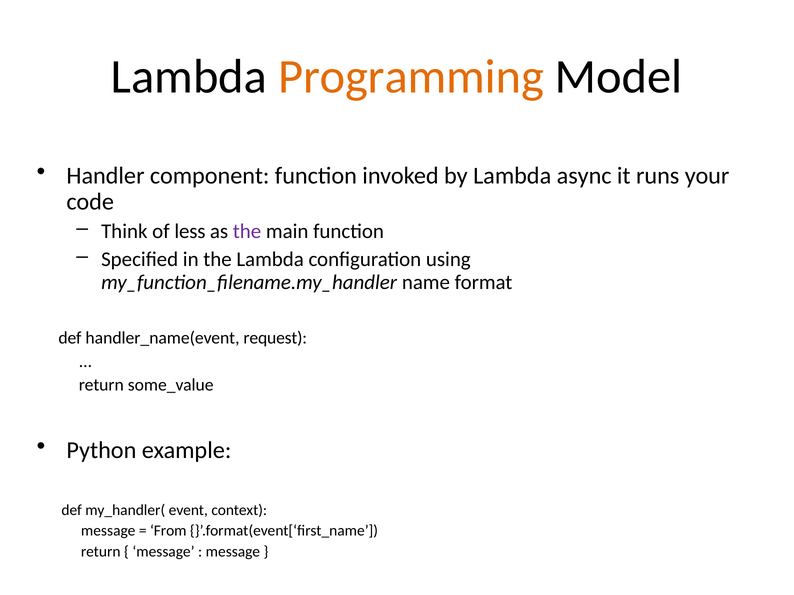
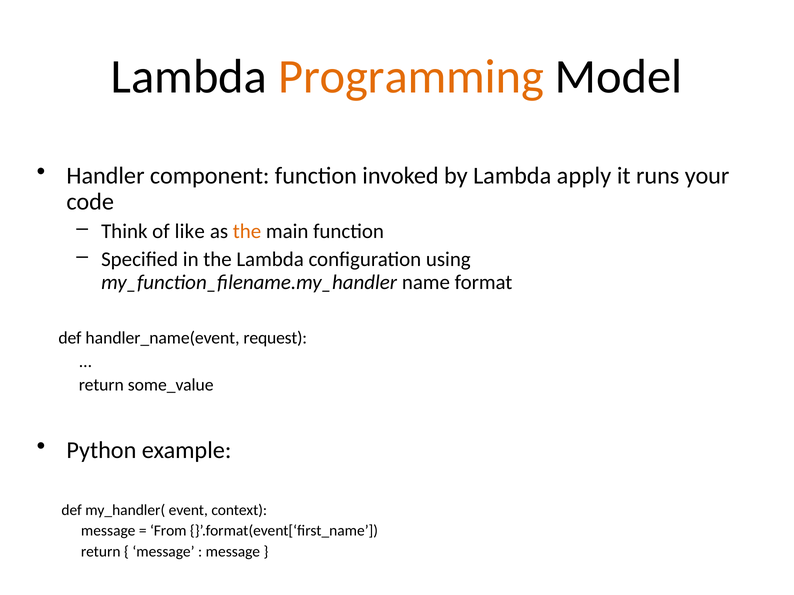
async: async -> apply (584, 176)
less: less -> like (190, 232)
the colour: purple -> orange (247, 232)
